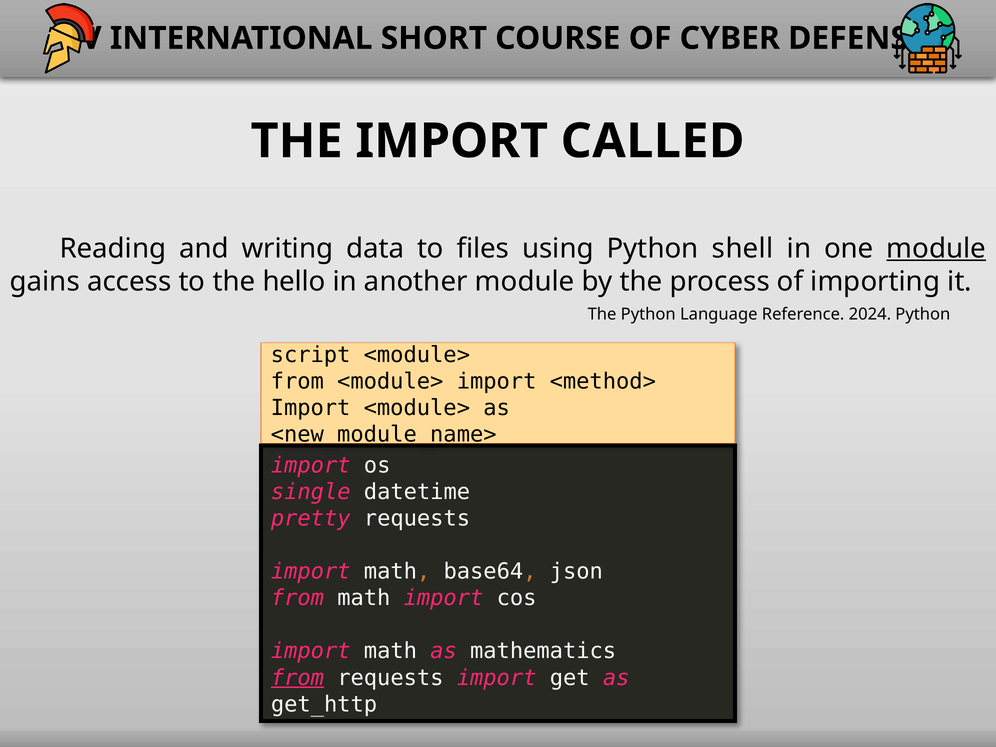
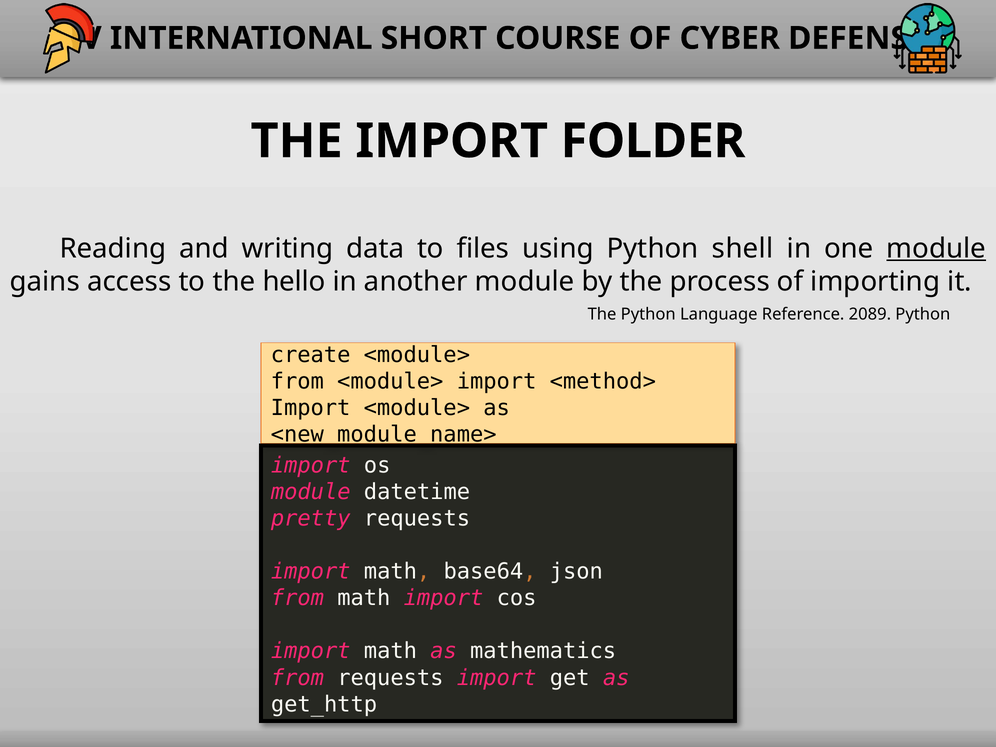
CALLED: CALLED -> FOLDER (653, 141)
2024: 2024 -> 2089 (870, 314)
script: script -> create (311, 355)
single: single -> module (311, 492)
from underline: present -> none (297, 678)
